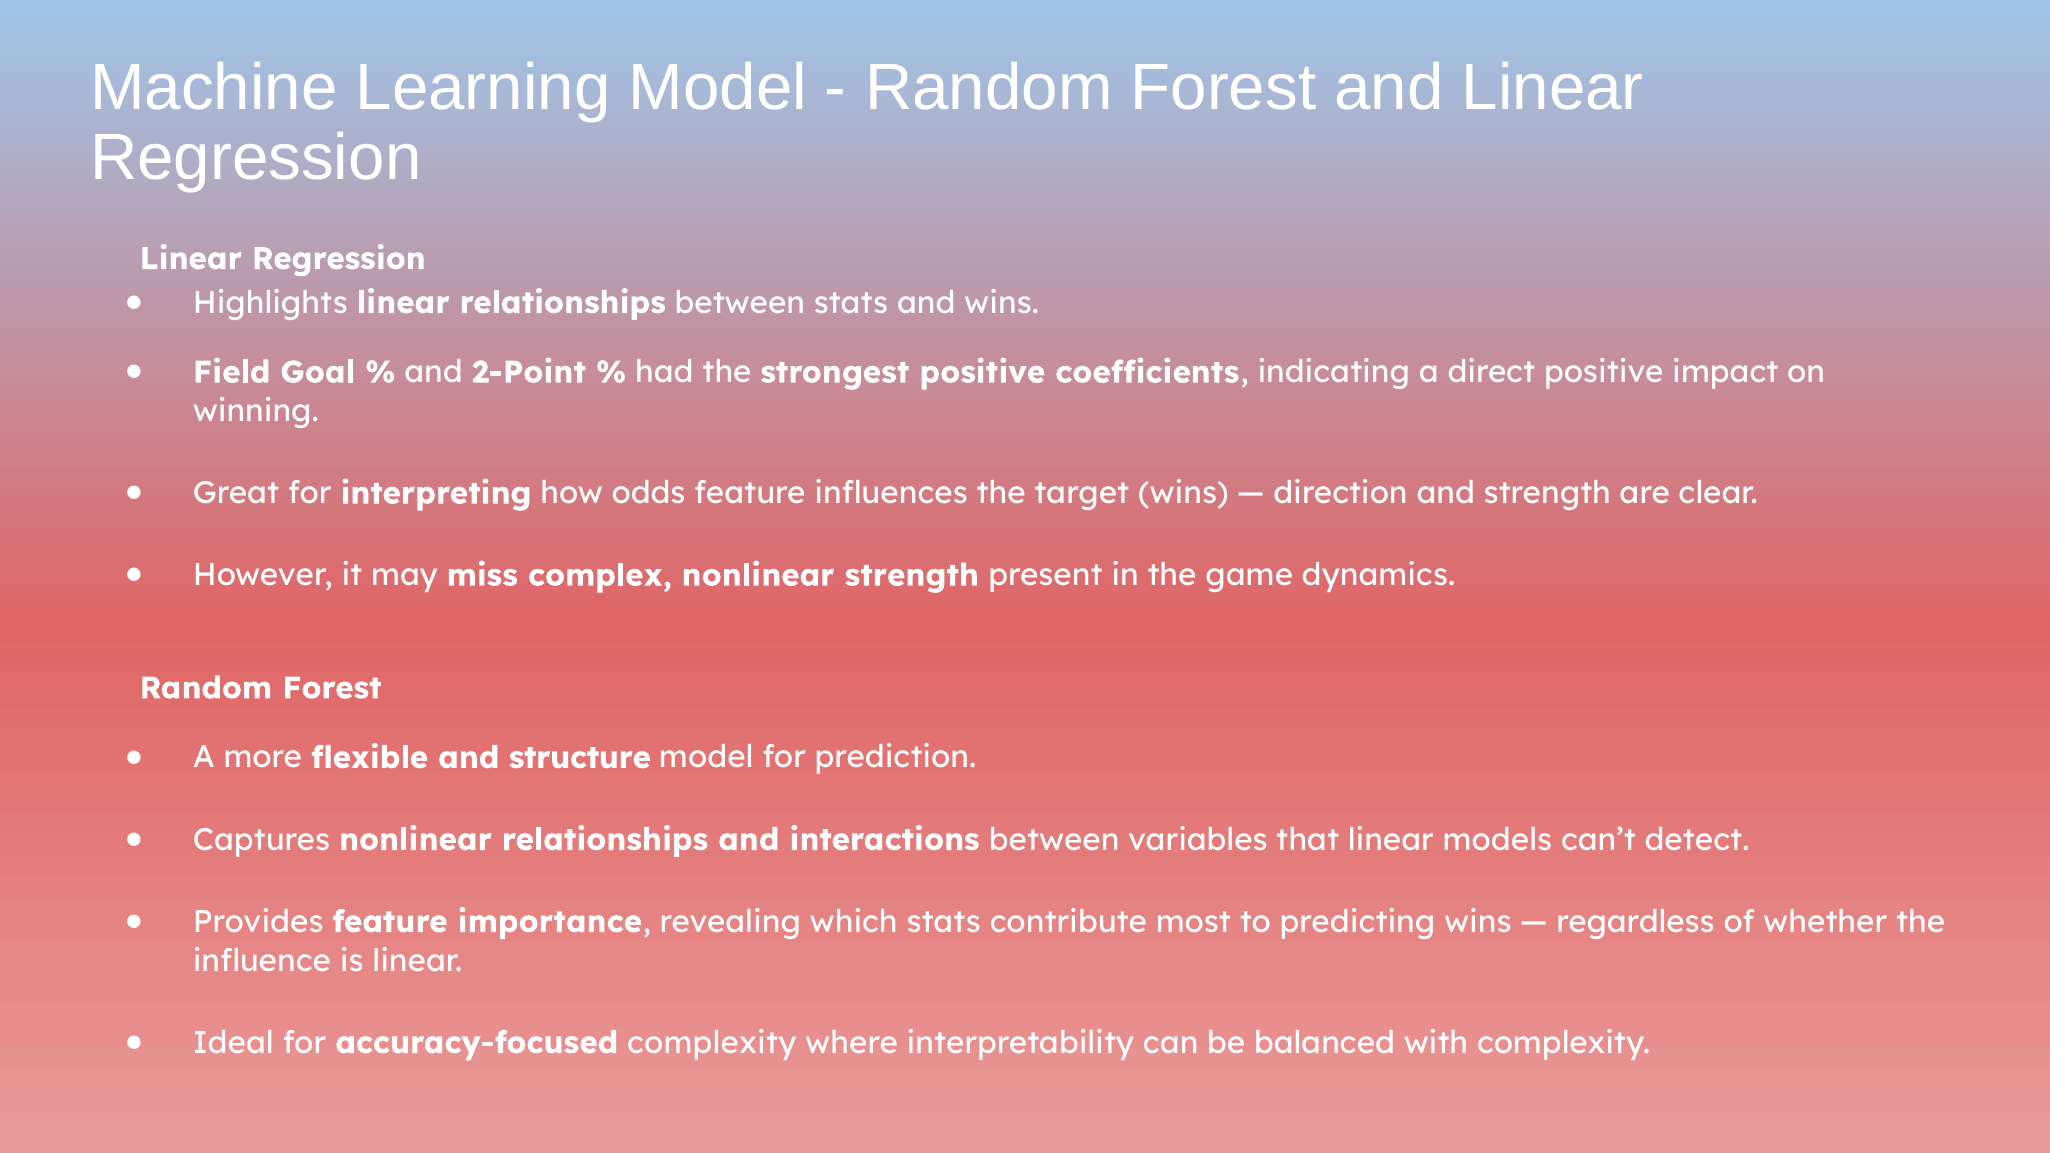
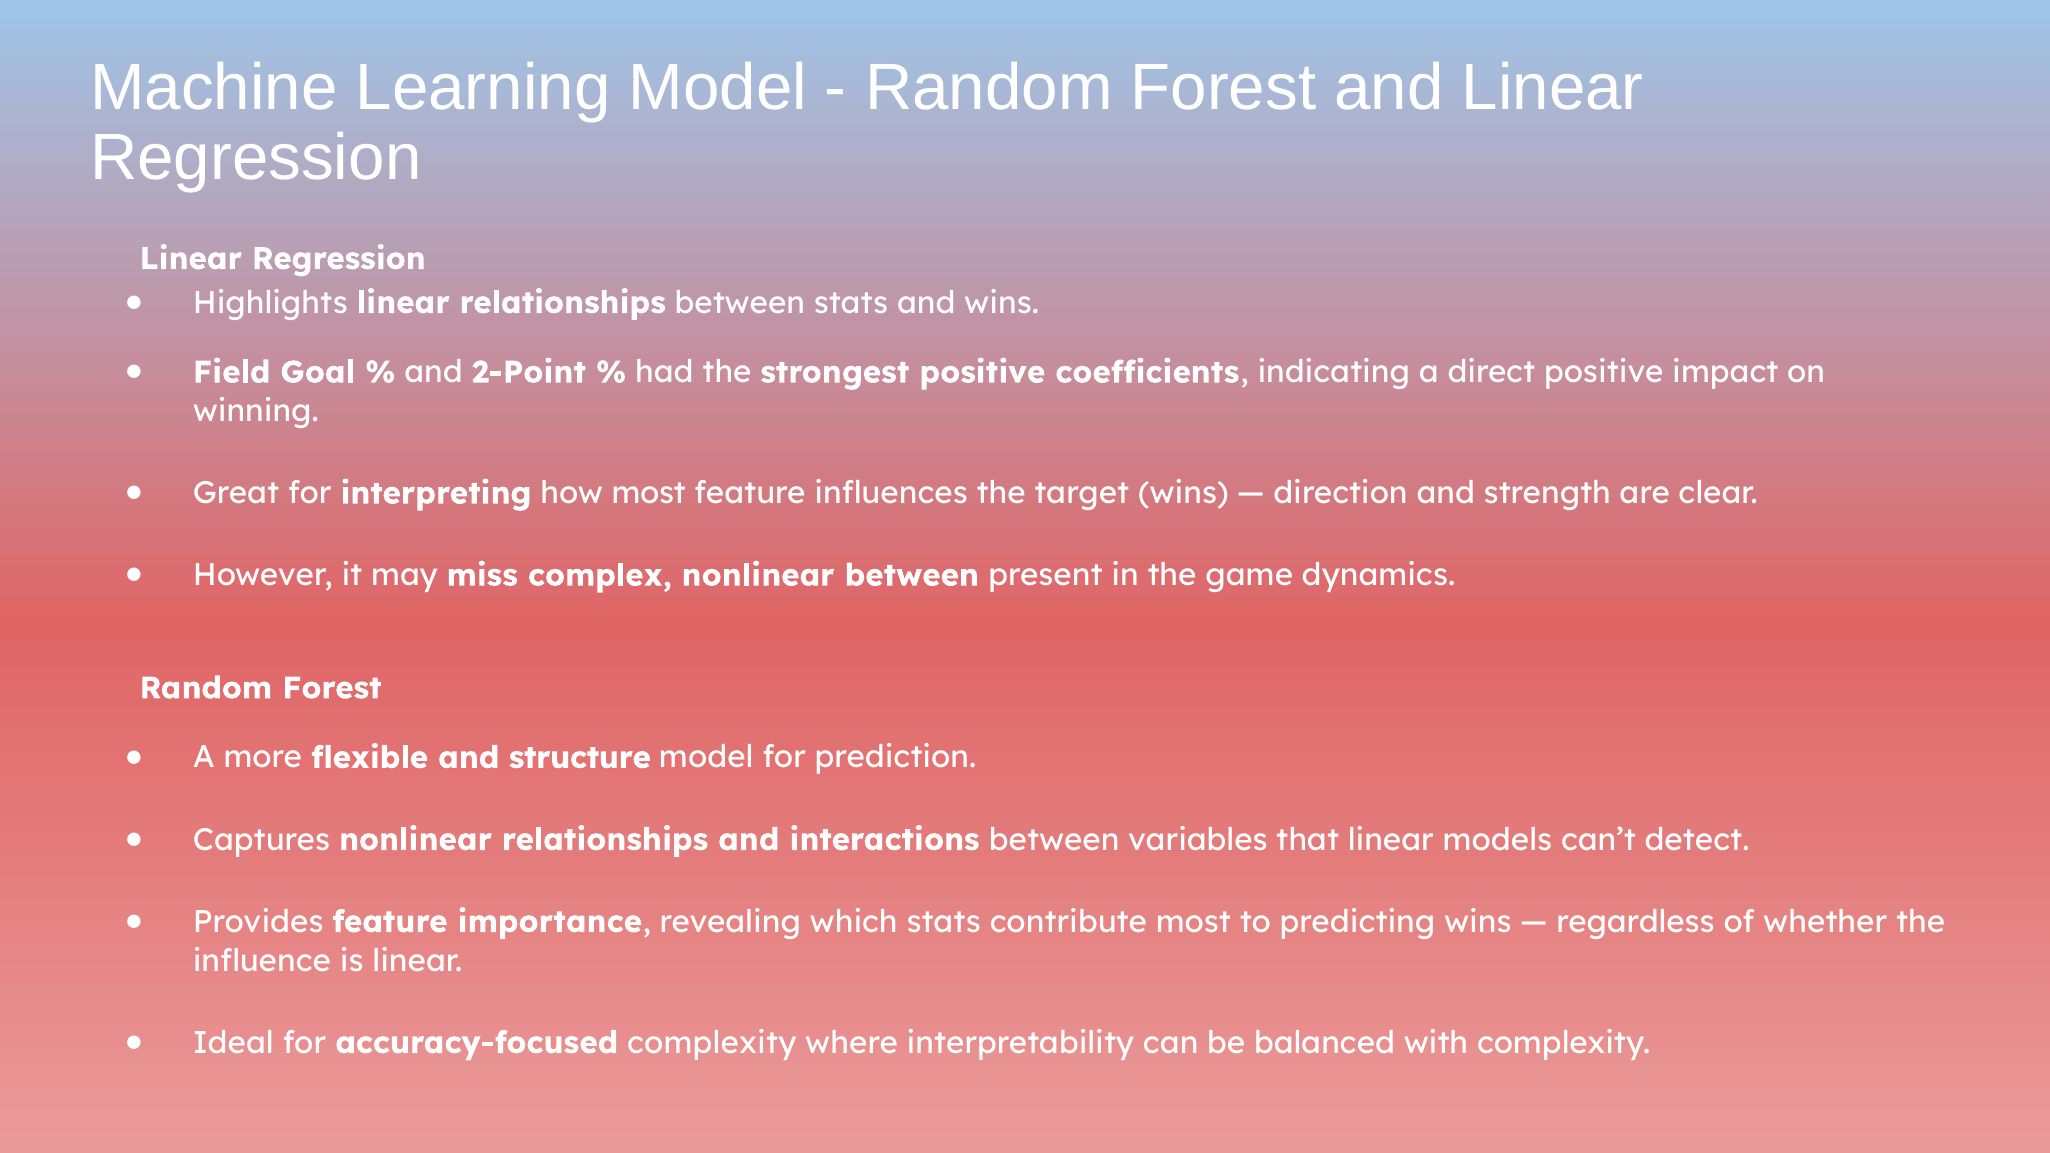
how odds: odds -> most (649, 493)
nonlinear strength: strength -> between (912, 575)
